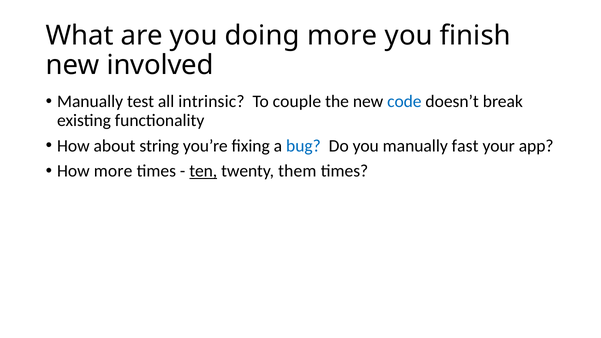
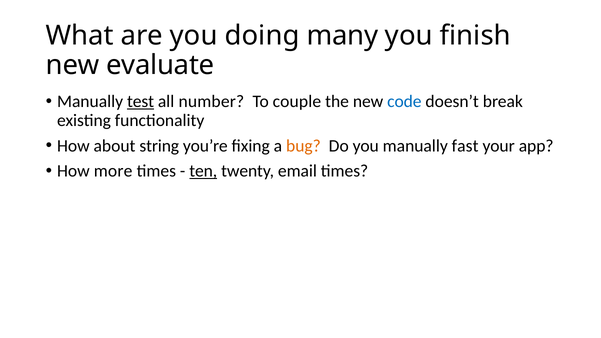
doing more: more -> many (342, 36)
involved: involved -> evaluate (160, 65)
test underline: none -> present (141, 102)
intrinsic: intrinsic -> number (211, 102)
bug colour: blue -> orange (303, 146)
them: them -> email (297, 171)
